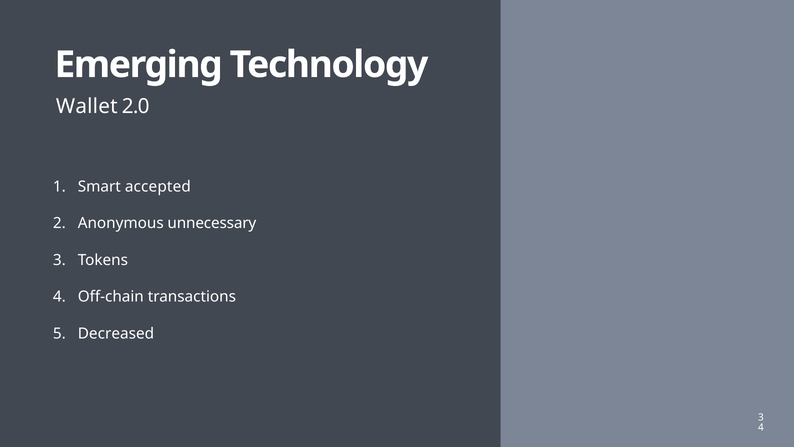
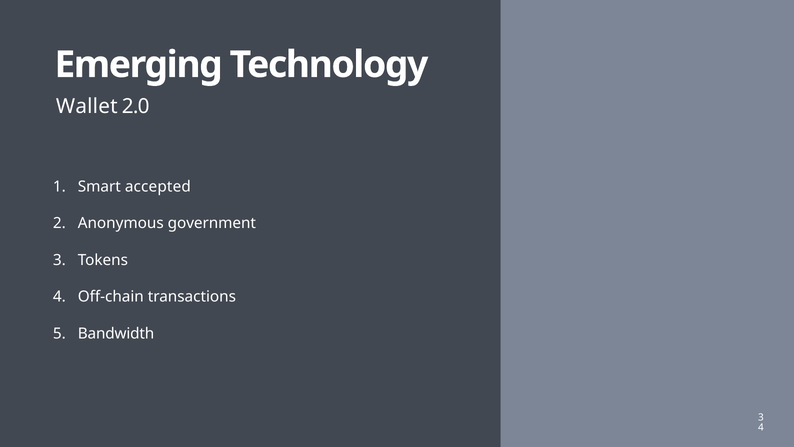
unnecessary: unnecessary -> government (212, 223)
Decreased: Decreased -> Bandwidth (116, 333)
